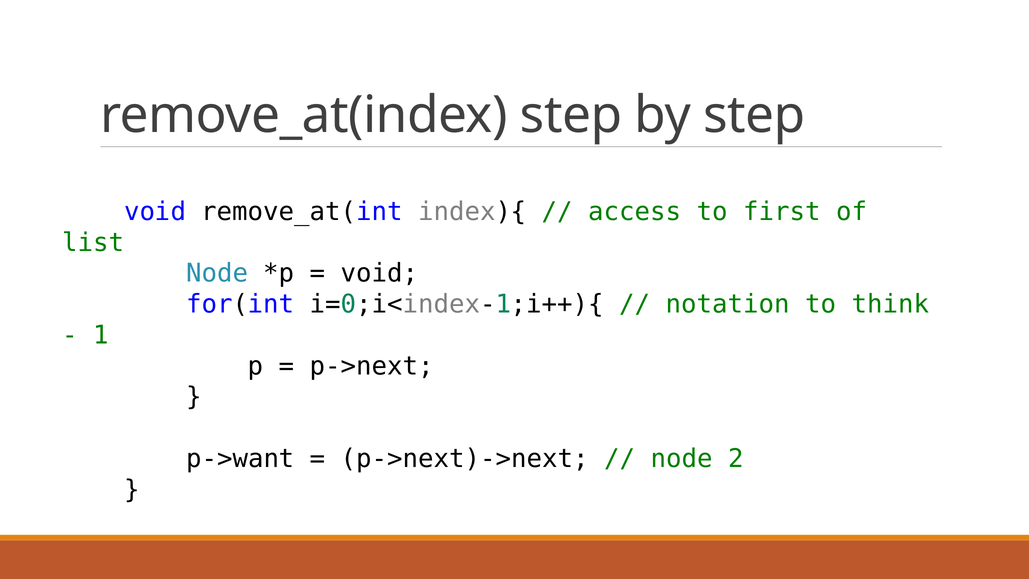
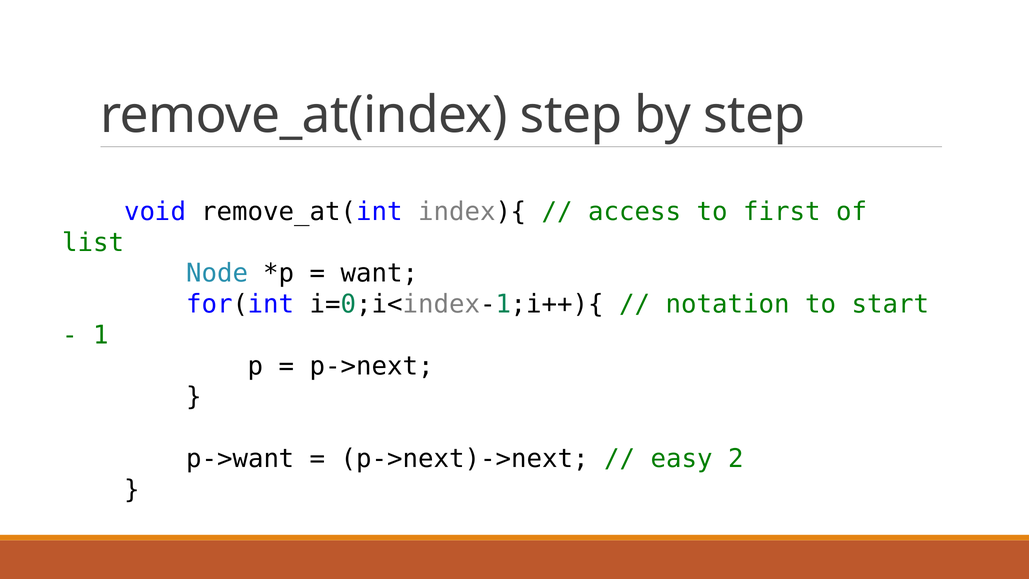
void: void -> want (380, 273)
think: think -> start (890, 304)
node: node -> easy (682, 459)
